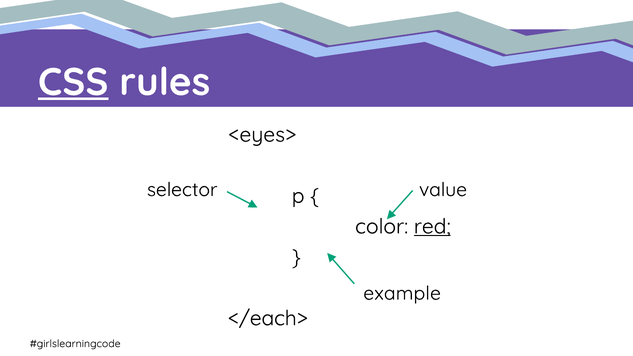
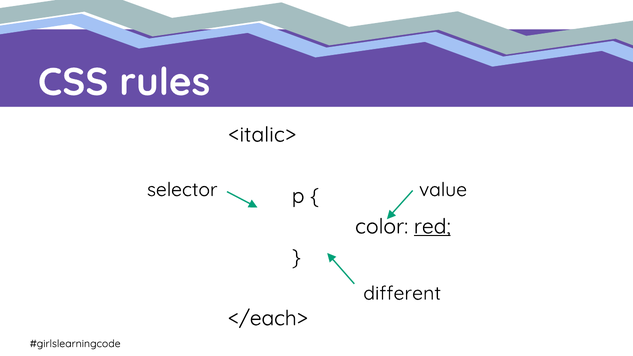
CSS underline: present -> none (73, 82)
<eyes>: <eyes> -> <italic> (262, 135)
example: example -> different (402, 293)
